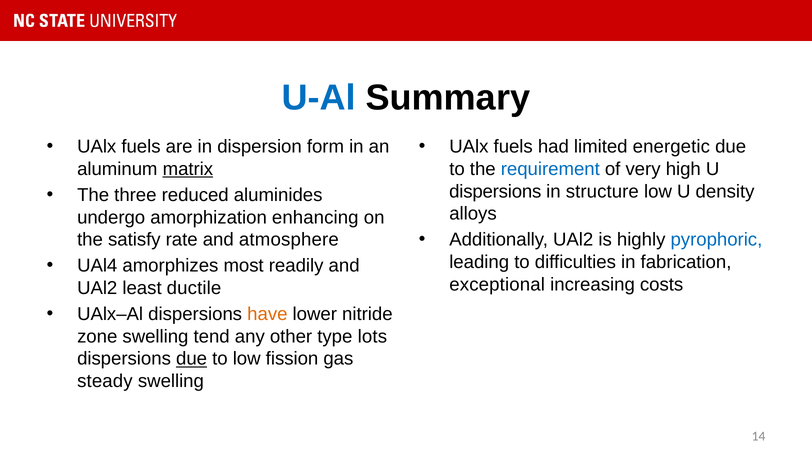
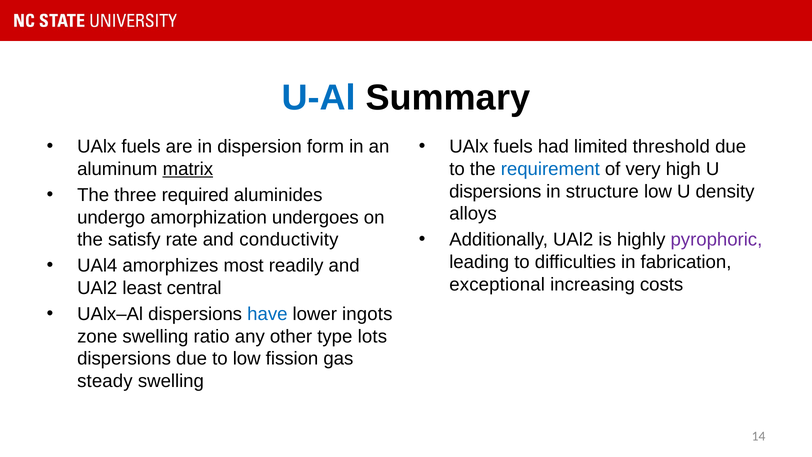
energetic: energetic -> threshold (671, 147)
reduced: reduced -> required (195, 195)
enhancing: enhancing -> undergoes (315, 217)
pyrophoric colour: blue -> purple (716, 240)
atmosphere: atmosphere -> conductivity (289, 240)
ductile: ductile -> central (194, 288)
have colour: orange -> blue (267, 314)
nitride: nitride -> ingots (367, 314)
tend: tend -> ratio (212, 336)
due underline: present -> none (192, 359)
